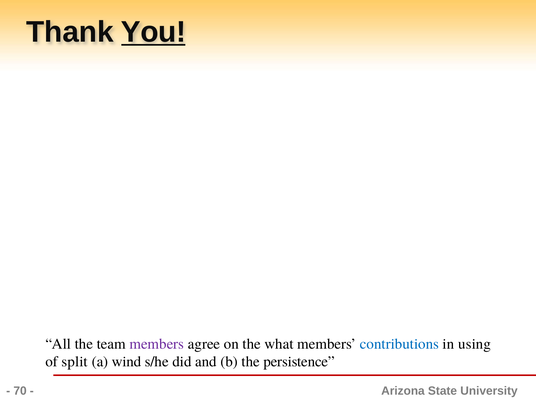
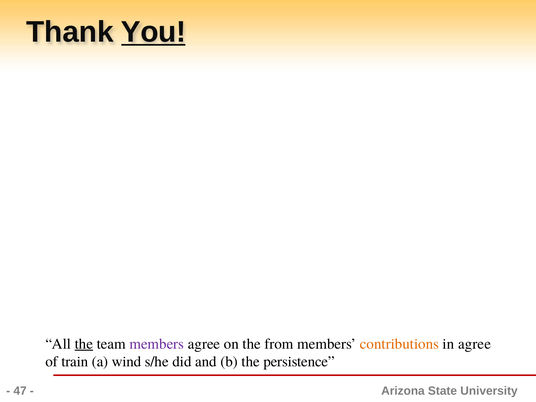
the underline: none -> present (84, 344)
what: what -> from (279, 344)
contributions colour: blue -> orange (399, 344)
in using: using -> agree (475, 344)
split: split -> train (75, 362)
70: 70 -> 47 (20, 391)
